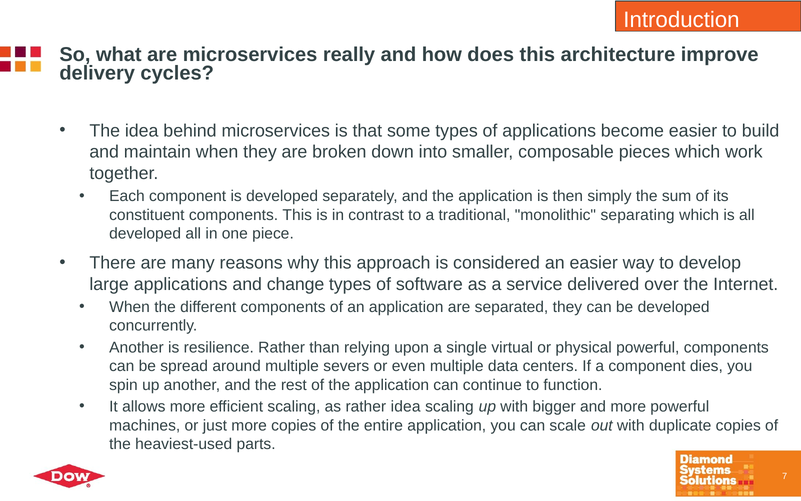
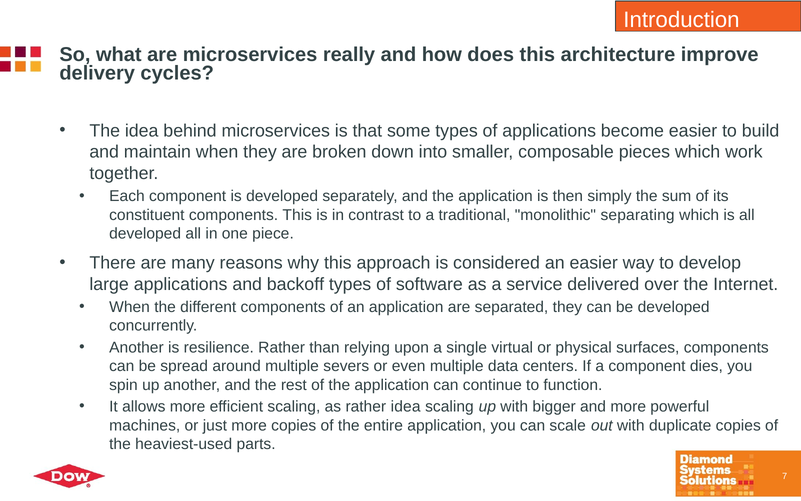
change: change -> backoff (295, 284)
physical powerful: powerful -> surfaces (648, 347)
